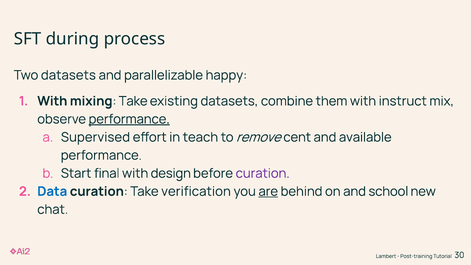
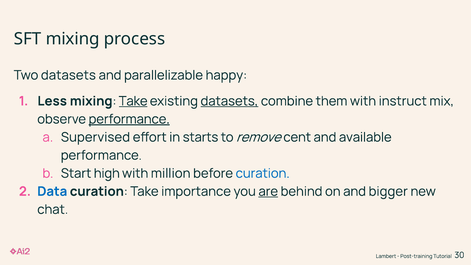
SFT during: during -> mixing (73, 39)
With: With -> Less (52, 101)
Take underline: none -> present (133, 101)
datasets underline: none -> present (229, 101)
teach: teach -> starts (201, 137)
final: final -> high (107, 173)
design: design -> million (171, 173)
curation colour: purple -> blue (263, 173)
verification: verification -> importance (196, 191)
school: school -> bigger (388, 191)
